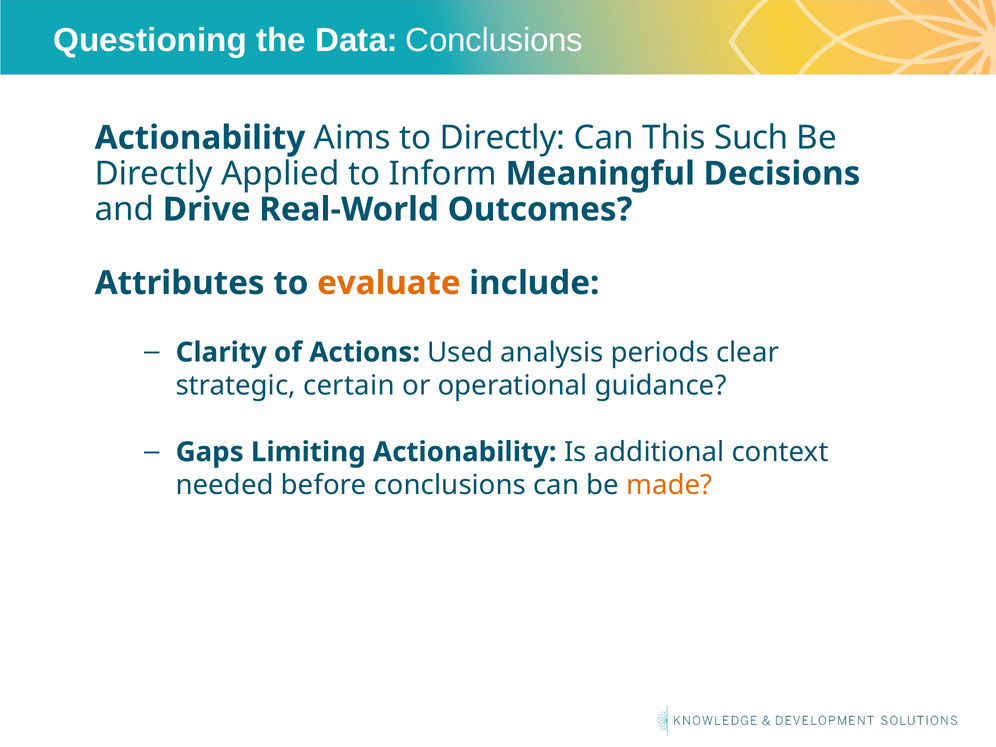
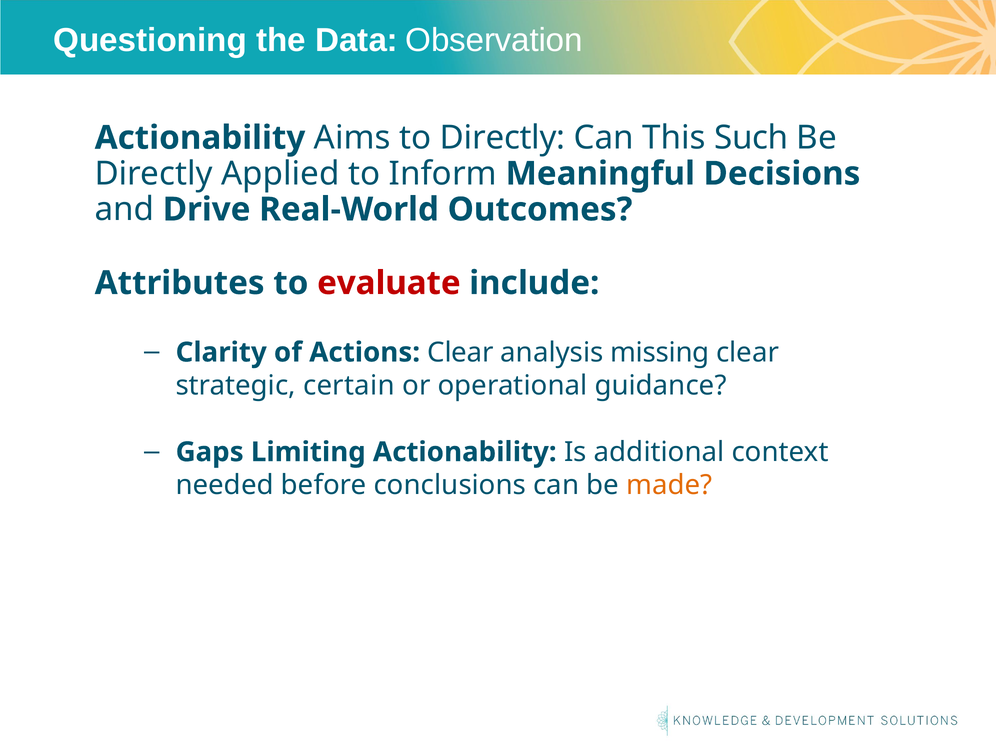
Data Conclusions: Conclusions -> Observation (494, 40)
evaluate colour: orange -> red (389, 283)
Actions Used: Used -> Clear (460, 352)
periods: periods -> missing (660, 352)
